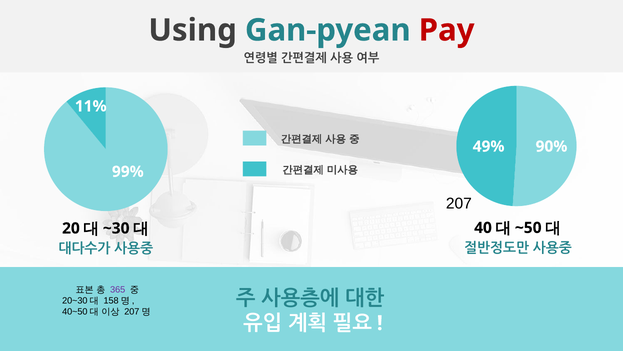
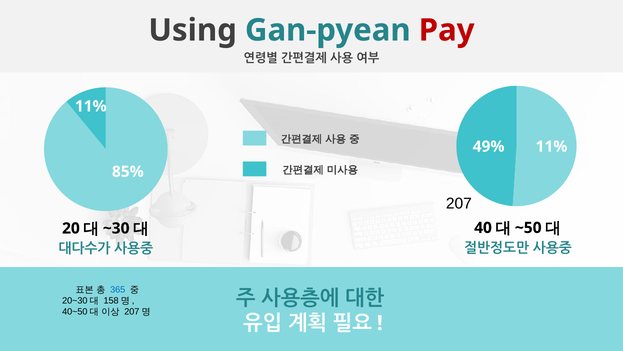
49% 90%: 90% -> 11% (551, 146)
99%: 99% -> 85% (128, 171)
365 colour: purple -> blue (118, 289)
